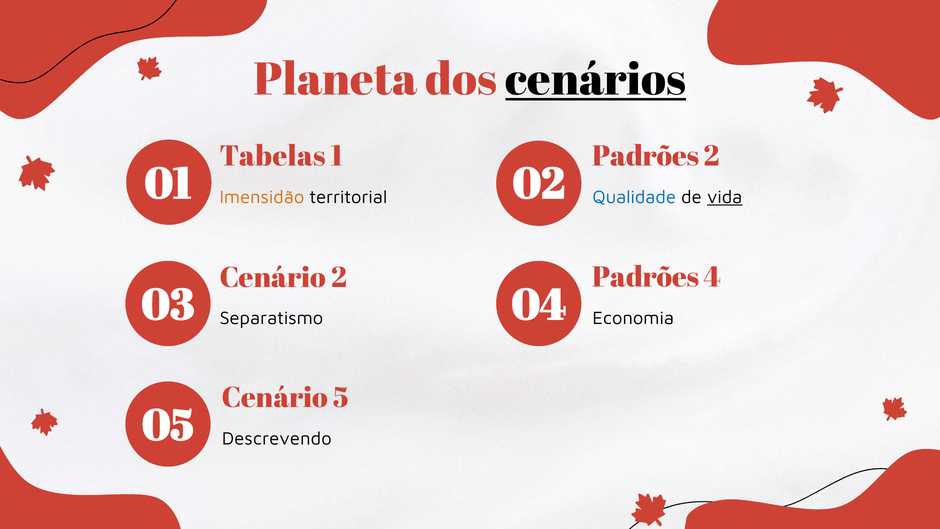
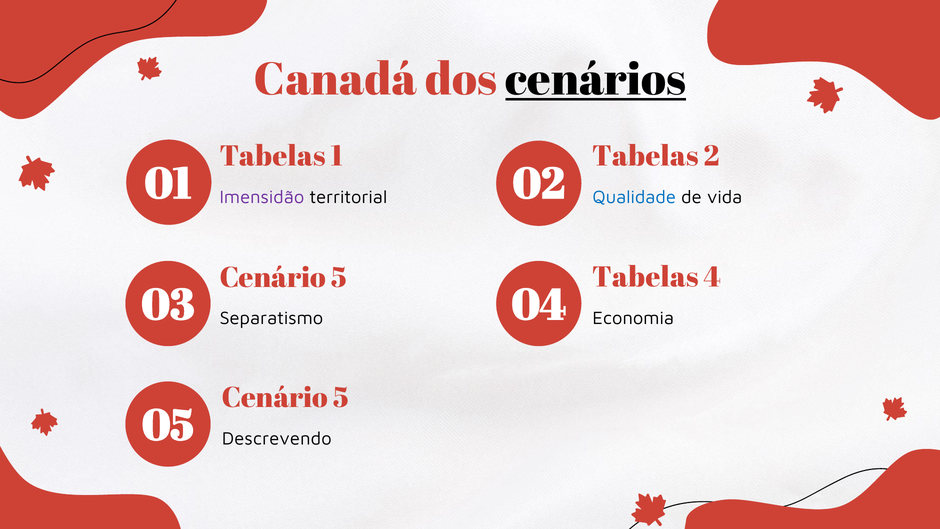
Planeta: Planeta -> Canadá (335, 79)
Padrões: Padrões -> Tabelas (646, 156)
vida underline: present -> none (725, 197)
Imensidão colour: orange -> purple (262, 197)
Padrões: Padrões -> Tabelas (646, 277)
2: 2 -> 5 (339, 277)
